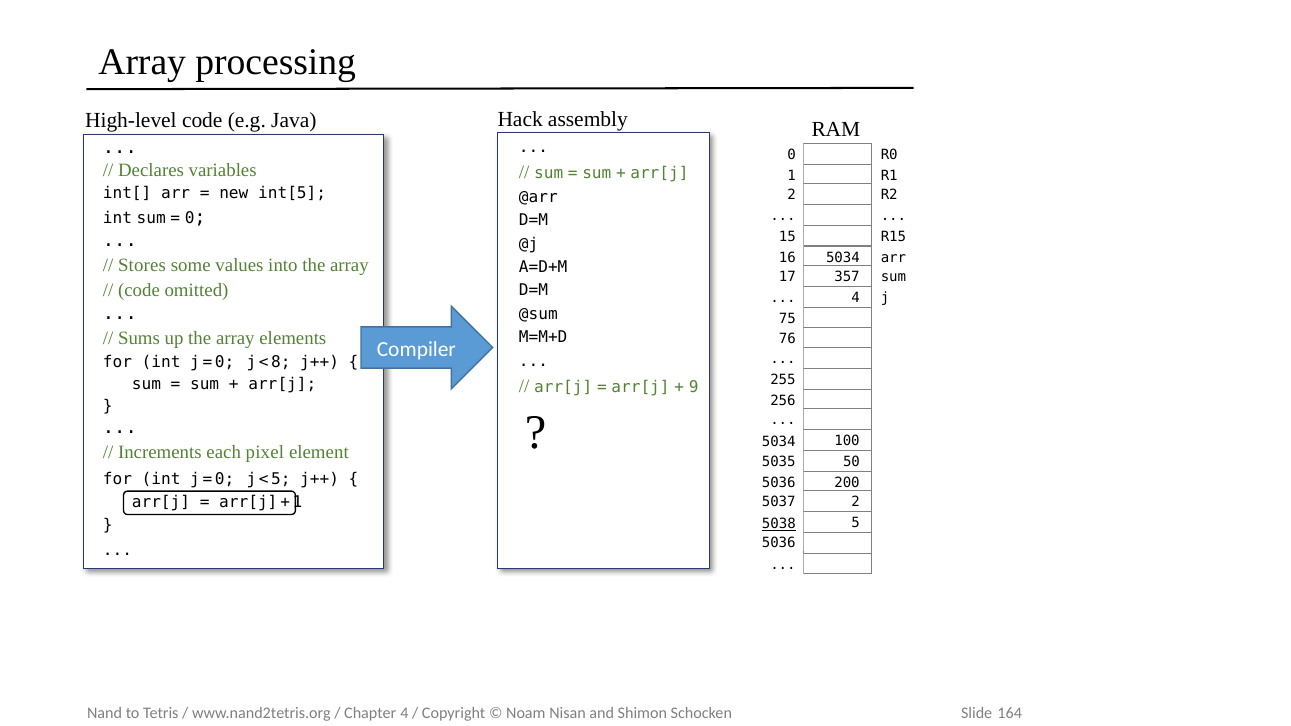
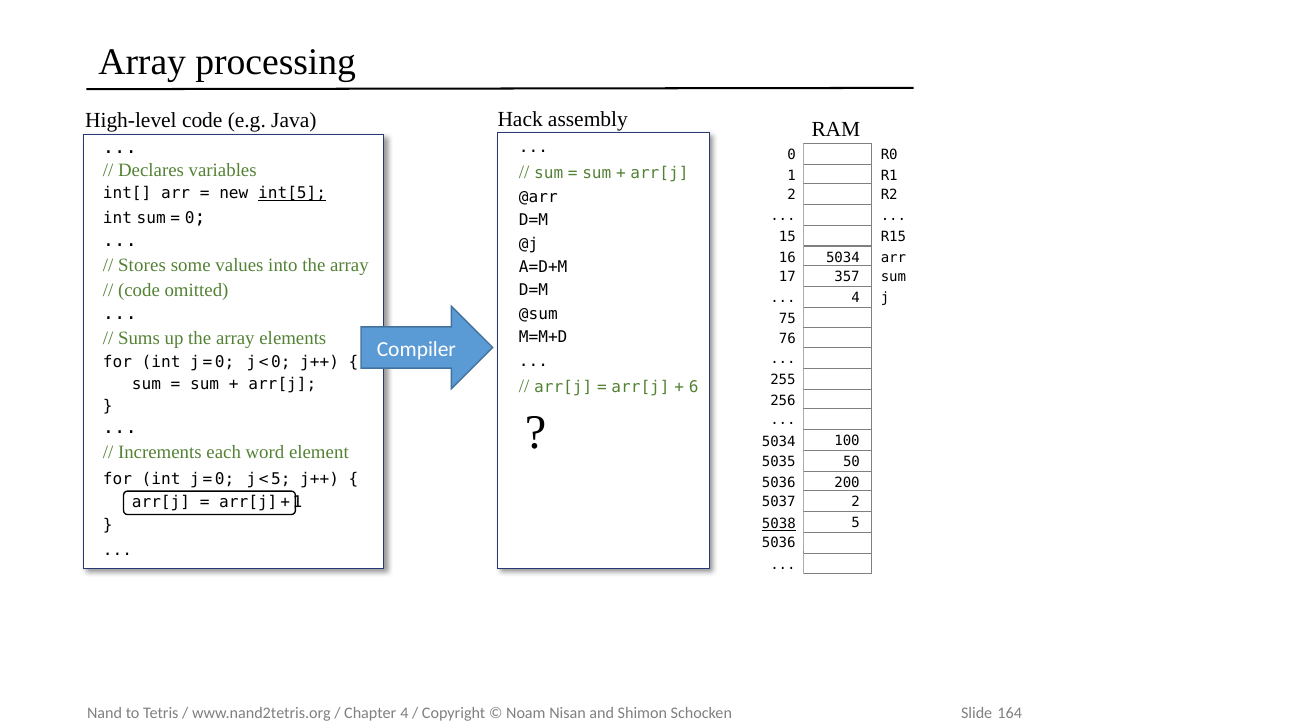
int[5 underline: none -> present (292, 194)
8: 8 -> 0 (281, 362)
9: 9 -> 6 (694, 387)
pixel: pixel -> word (265, 453)
